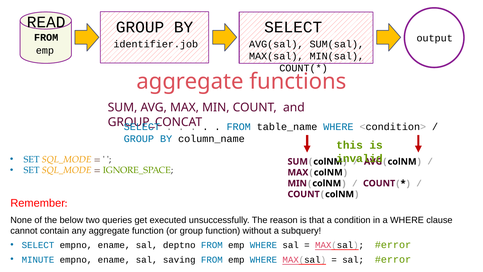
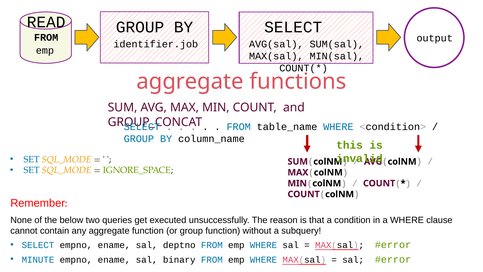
saving: saving -> binary (179, 259)
